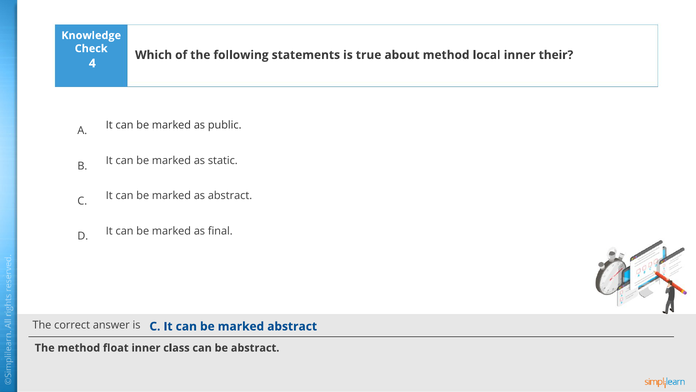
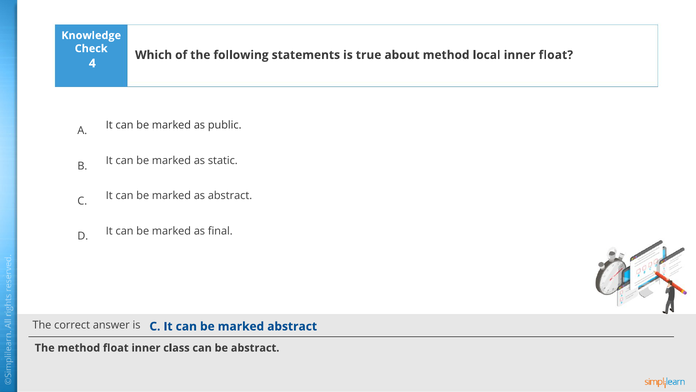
inner their: their -> float (556, 55)
